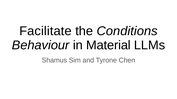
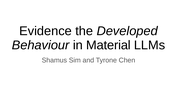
Facilitate: Facilitate -> Evidence (46, 31)
Conditions: Conditions -> Developed (127, 31)
